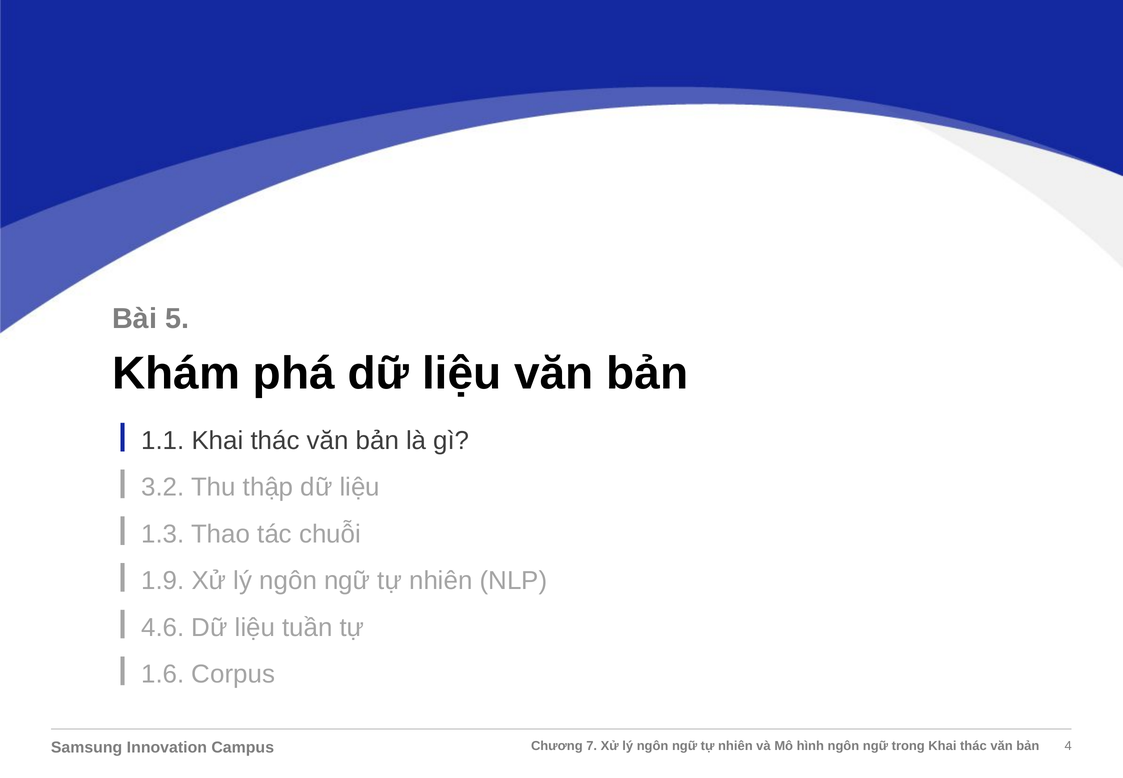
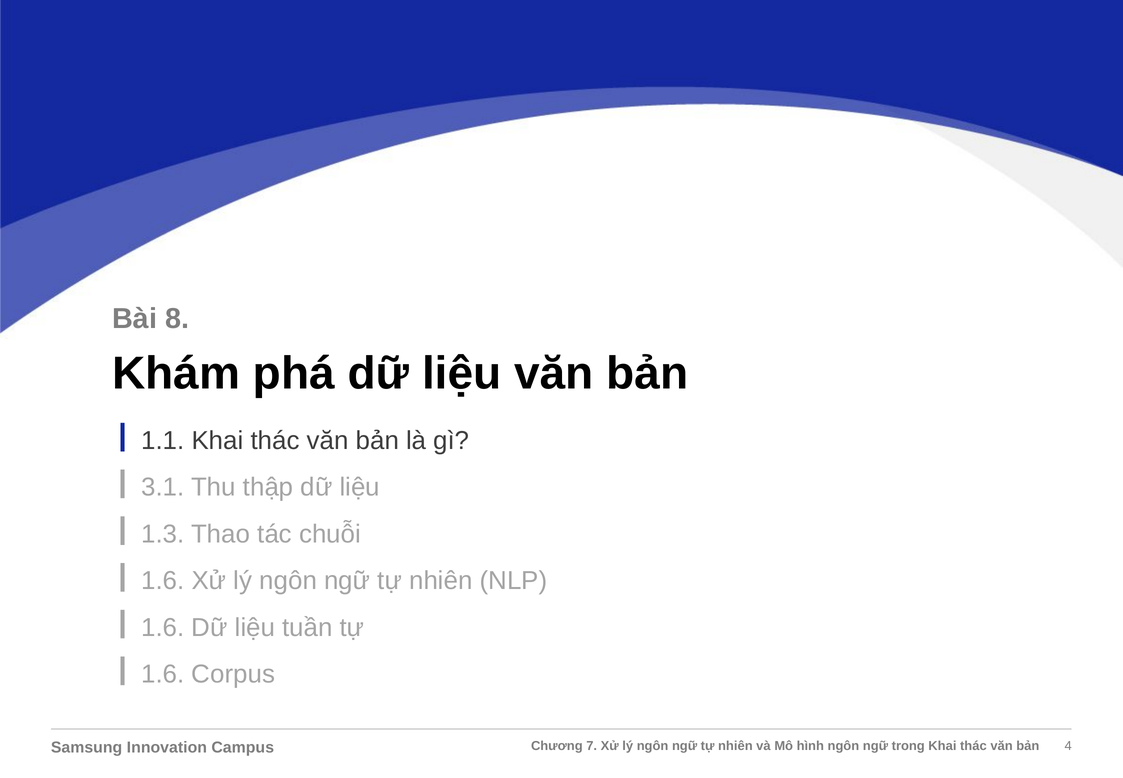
5: 5 -> 8 (177, 318)
3.2: 3.2 -> 3.1 (163, 487)
1.9: 1.9 -> 1.6 (163, 581)
4.6: 4.6 -> 1.6 (163, 627)
